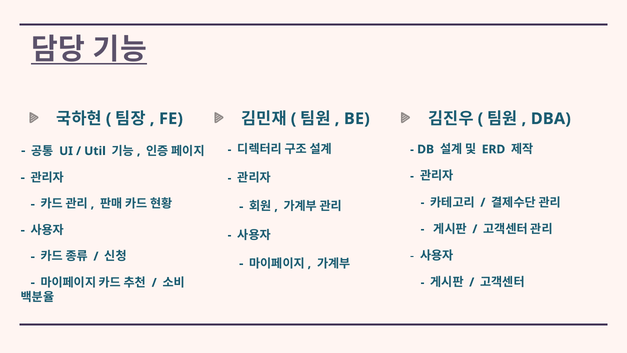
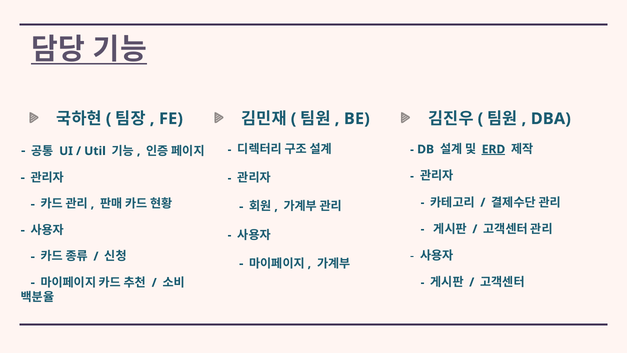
ERD underline: none -> present (493, 149)
